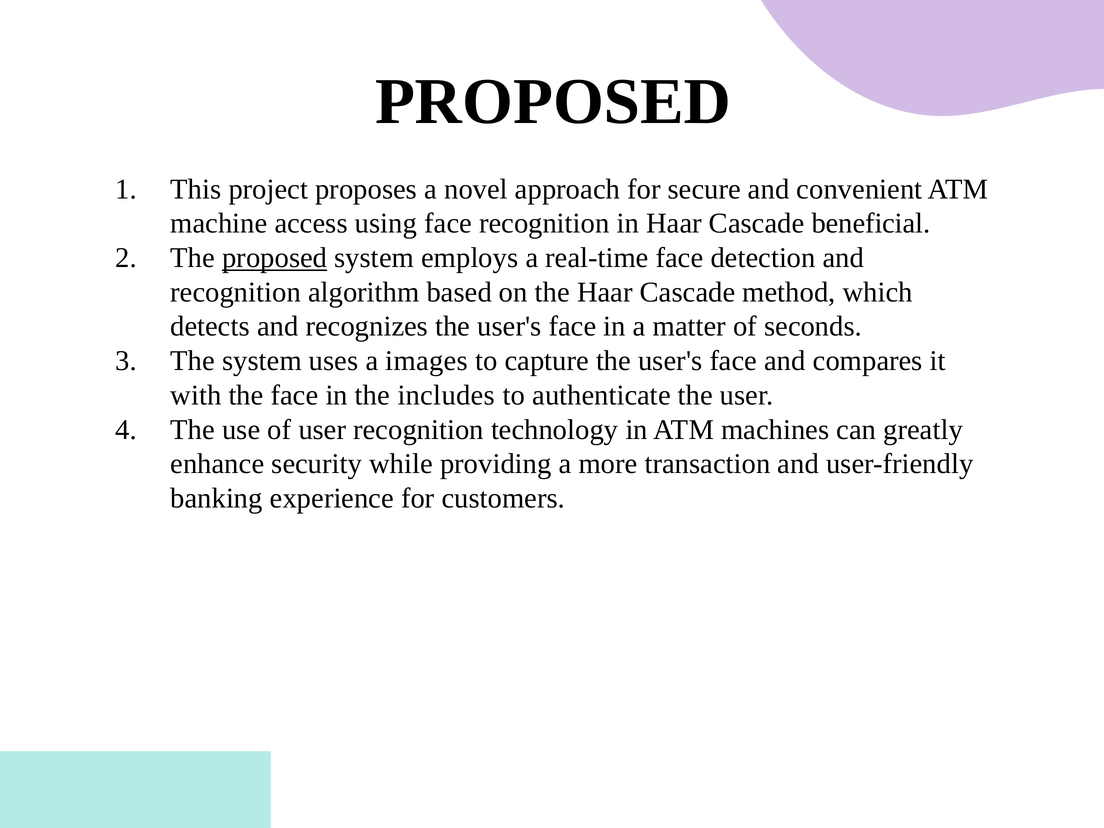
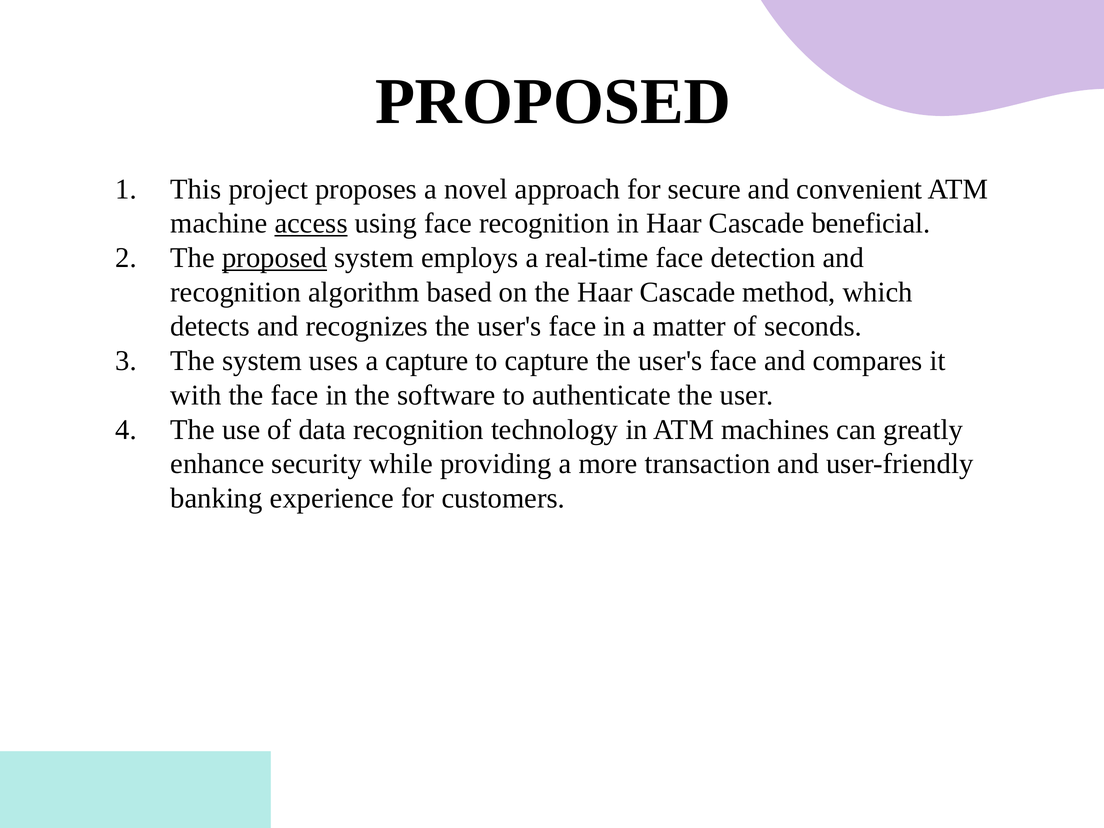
access underline: none -> present (311, 223)
a images: images -> capture (427, 361)
includes: includes -> software (446, 395)
of user: user -> data (322, 430)
